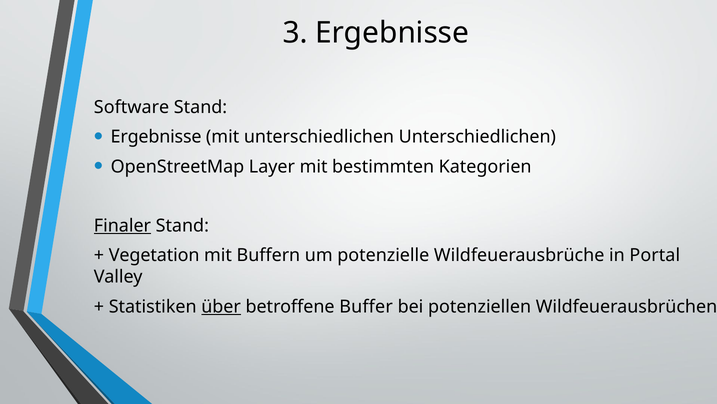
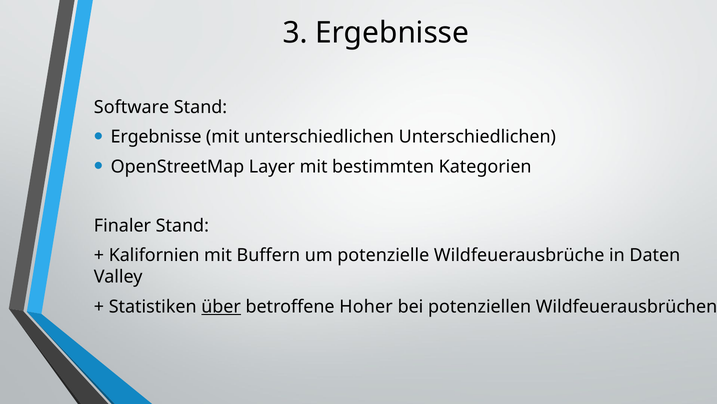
Finaler underline: present -> none (122, 225)
Vegetation: Vegetation -> Kalifornien (154, 255)
Portal: Portal -> Daten (655, 255)
Buffer: Buffer -> Hoher (366, 306)
